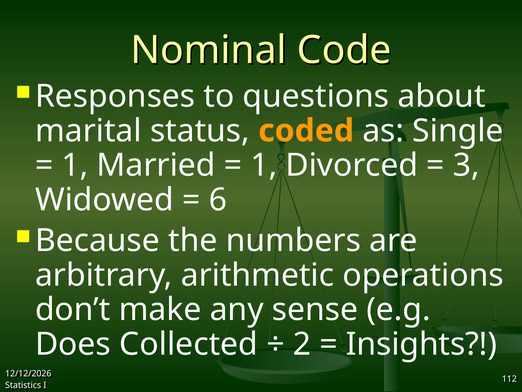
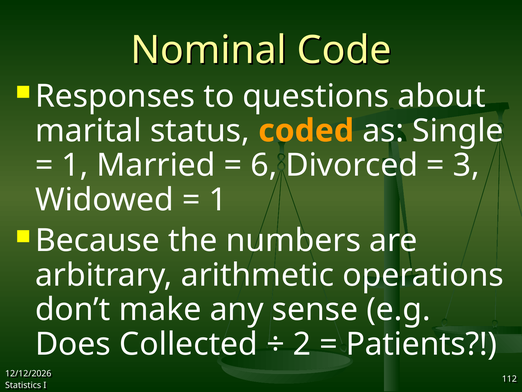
1: 1 -> 6 (264, 165)
6: 6 -> 1 (218, 200)
Insights: Insights -> Patients (422, 344)
